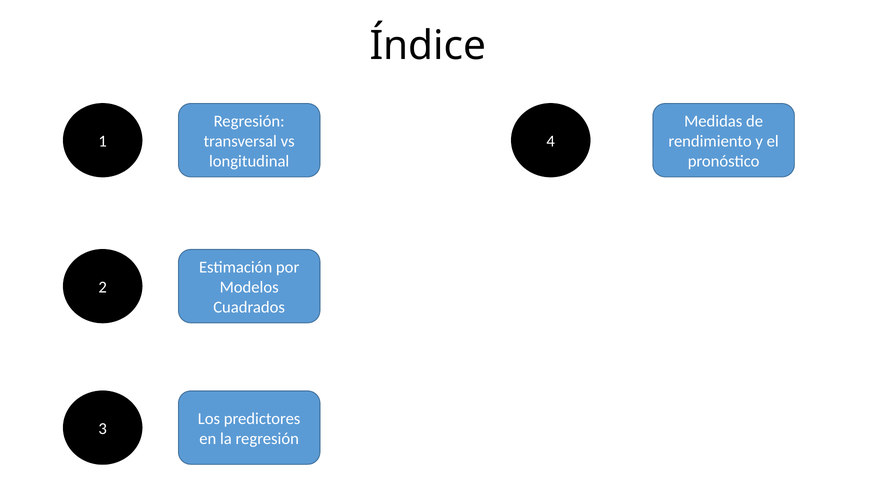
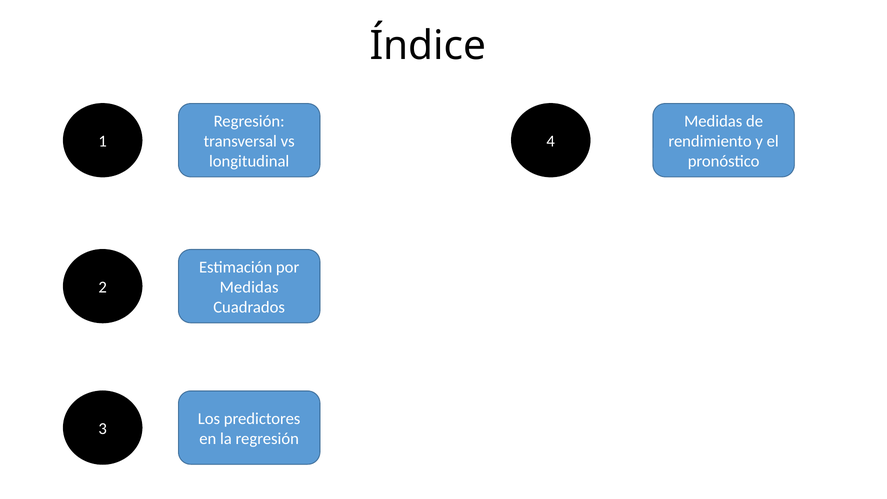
Modelos: Modelos -> Medidas (249, 287)
